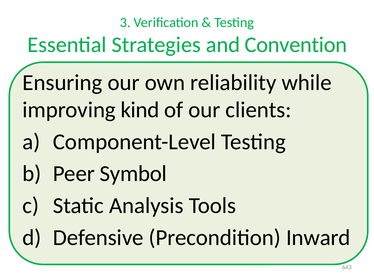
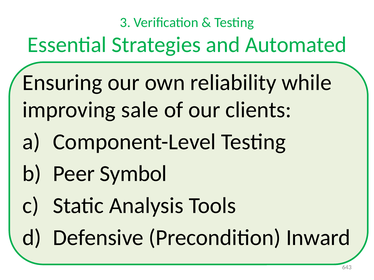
Convention: Convention -> Automated (296, 45)
kind: kind -> sale (140, 110)
